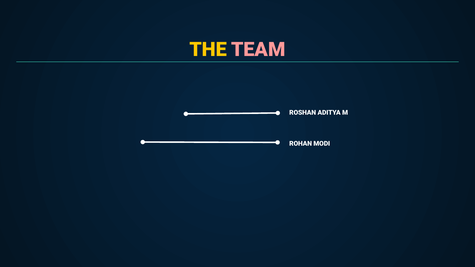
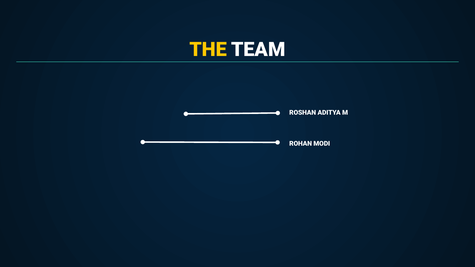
TEAM colour: pink -> white (258, 50)
